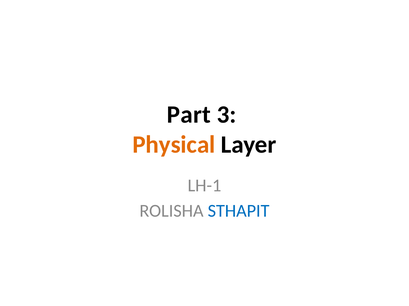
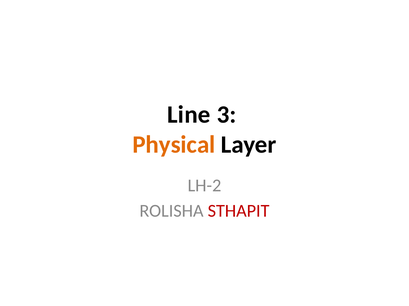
Part: Part -> Line (189, 115)
LH-1: LH-1 -> LH-2 (204, 186)
STHAPIT colour: blue -> red (239, 211)
